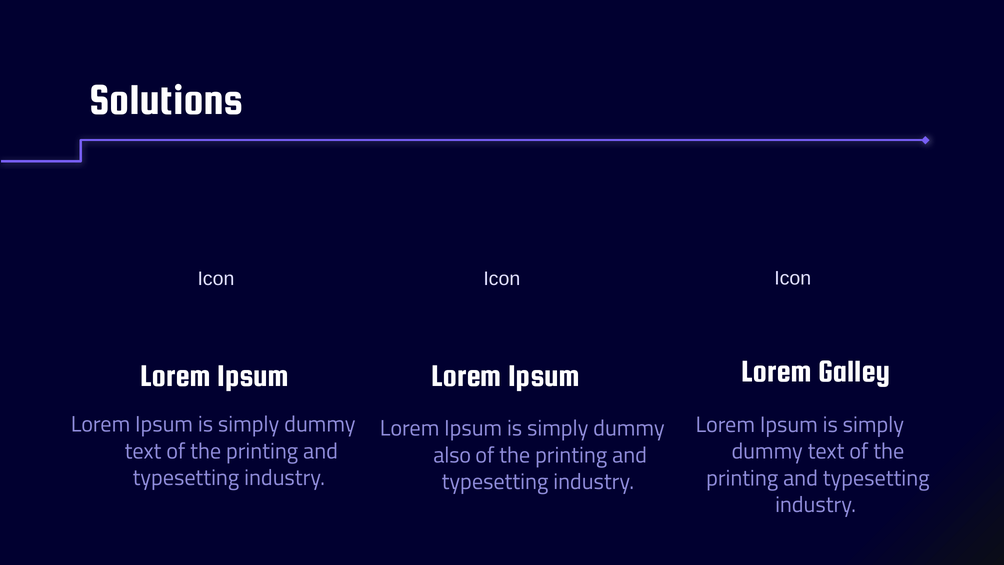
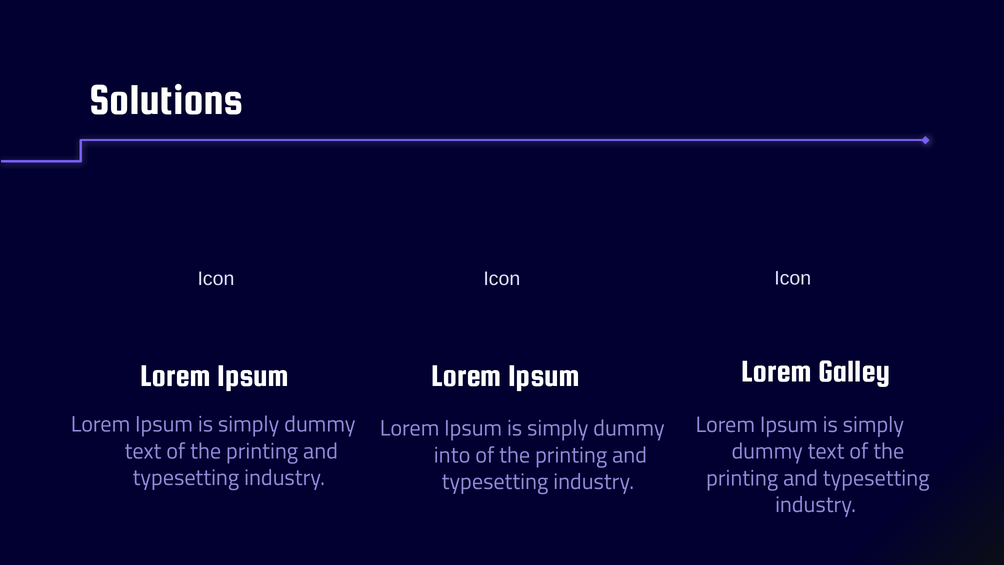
also: also -> into (452, 455)
